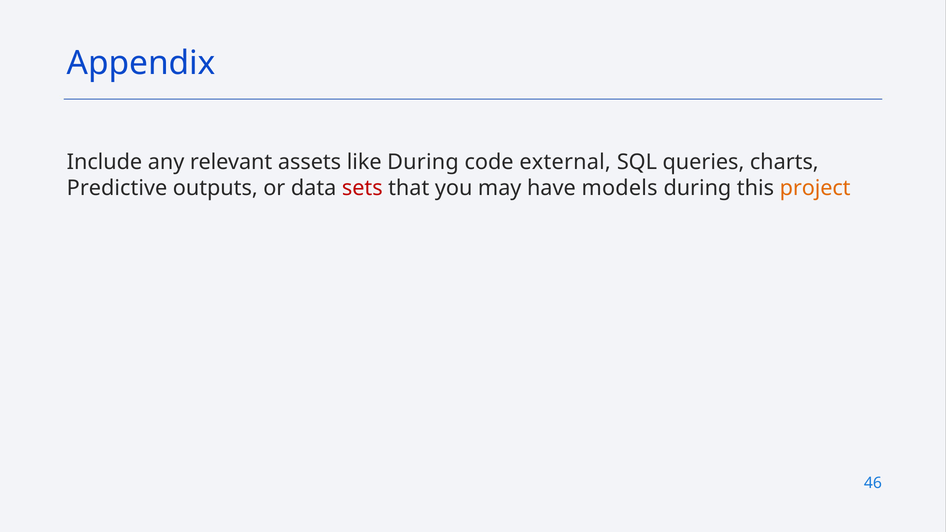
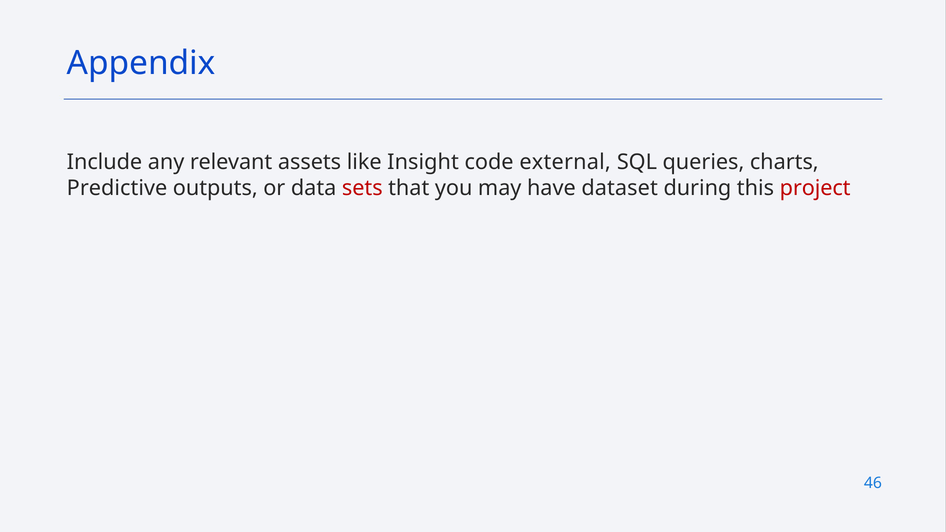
like During: During -> Insight (423, 162)
models: models -> dataset (620, 188)
project colour: orange -> red (815, 188)
